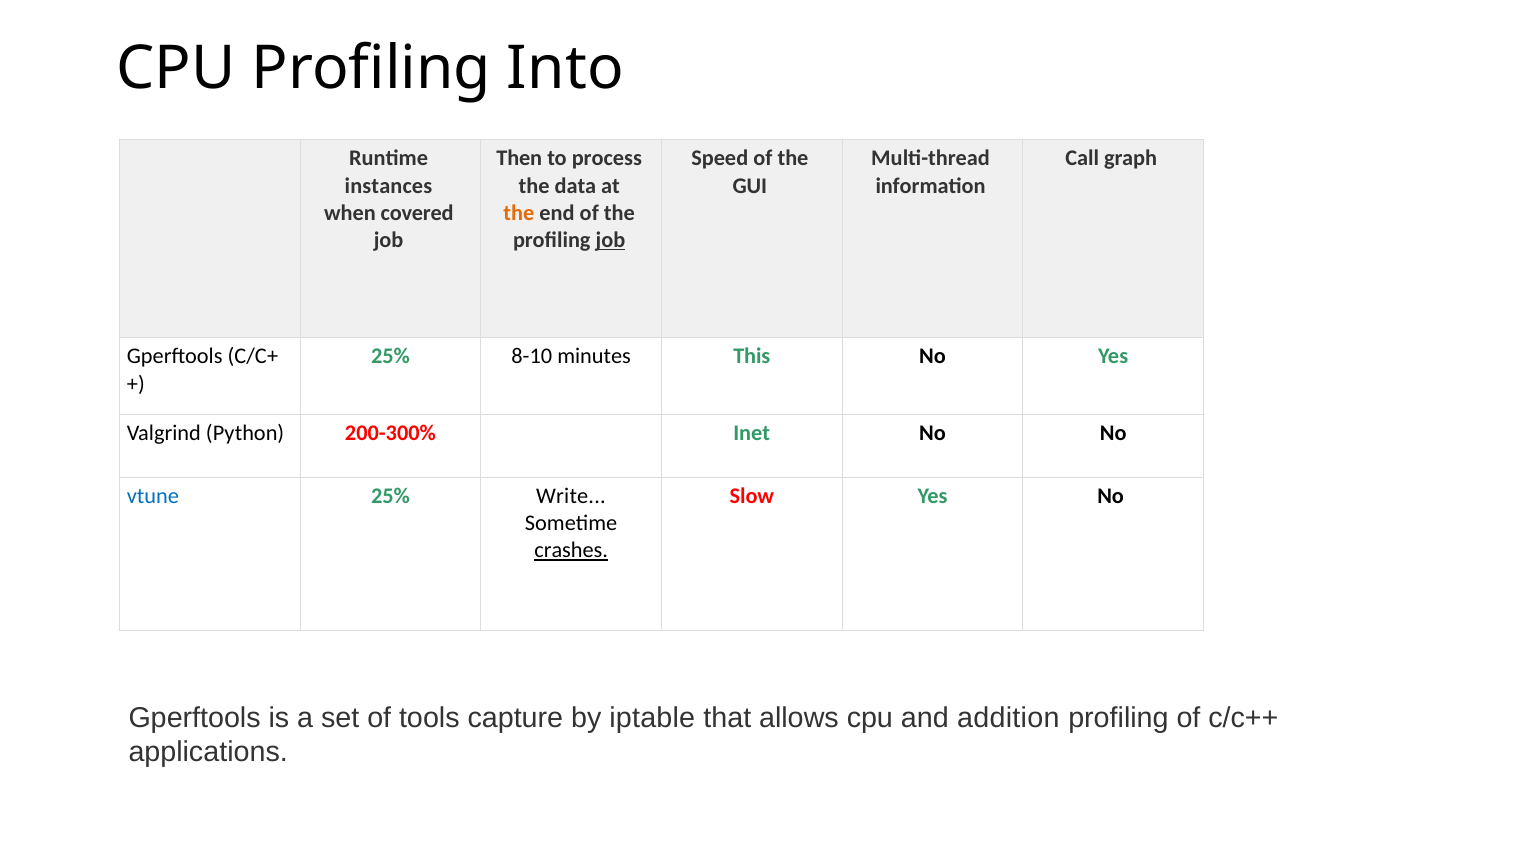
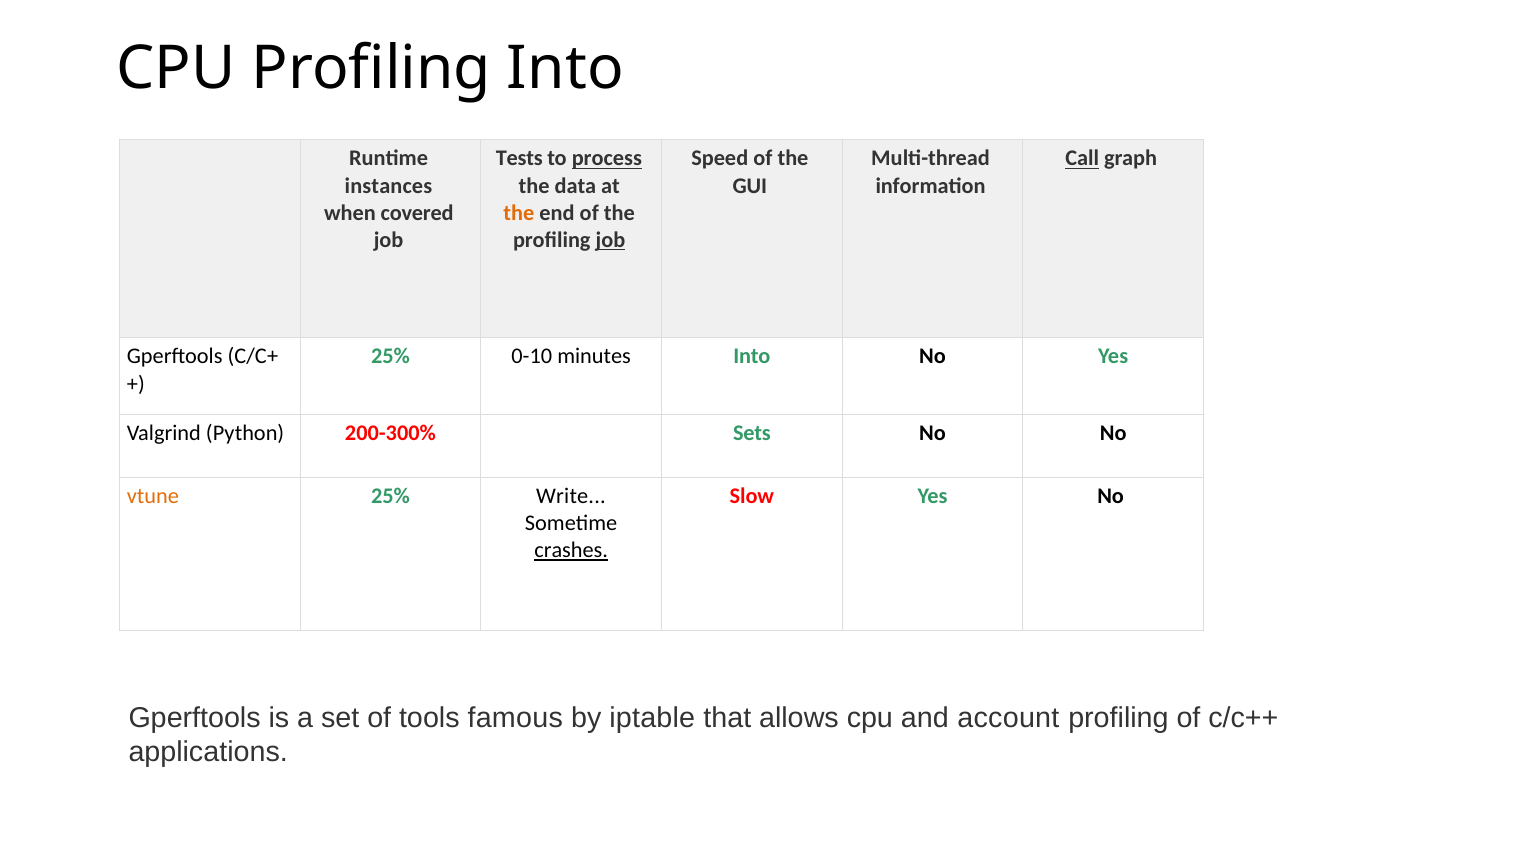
Then: Then -> Tests (519, 159)
process underline: none -> present (607, 159)
Call underline: none -> present (1082, 159)
8-10: 8-10 -> 0-10 (532, 357)
minutes This: This -> Into (752, 357)
Inet: Inet -> Sets (752, 434)
vtune colour: blue -> orange (153, 496)
capture: capture -> famous (515, 718)
addition: addition -> account (1008, 718)
